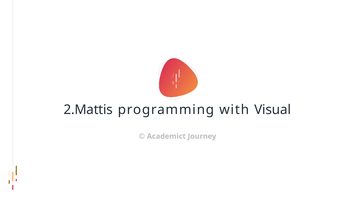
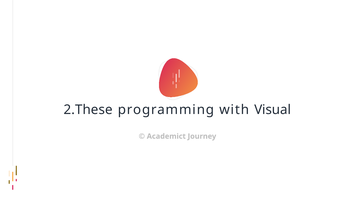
2.Mattis: 2.Mattis -> 2.These (88, 109)
